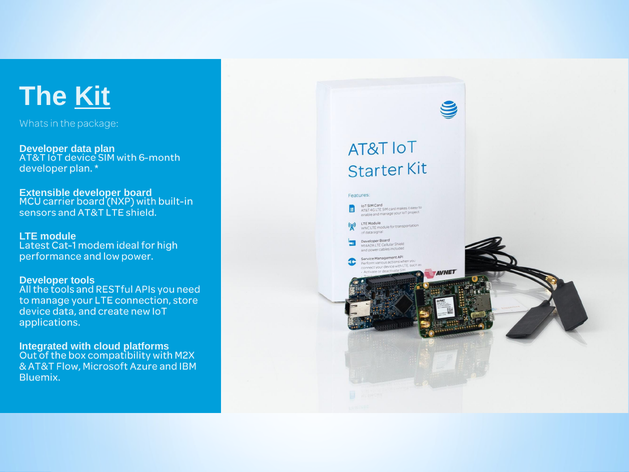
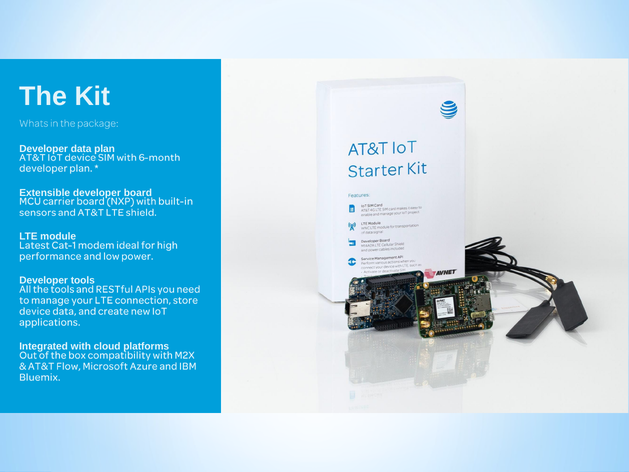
Kit underline: present -> none (92, 97)
